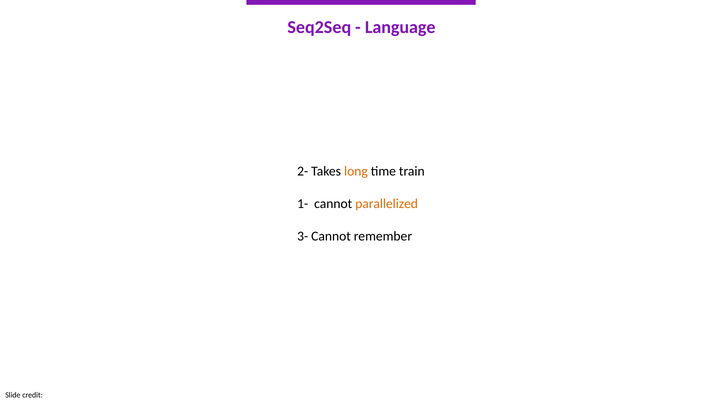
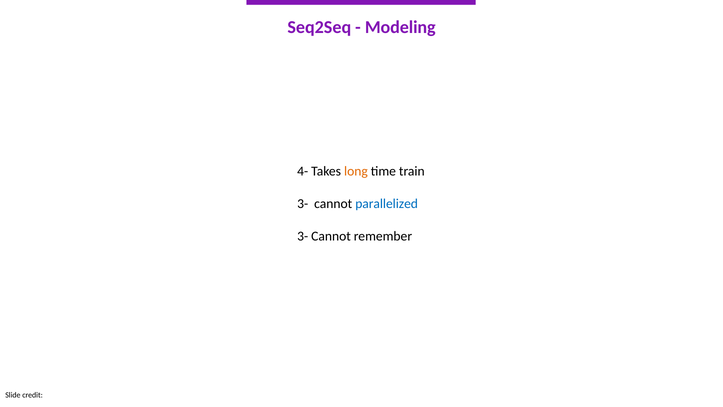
Language: Language -> Modeling (400, 27)
2-: 2- -> 4- (303, 171)
1-: 1- -> 3- (303, 204)
parallelized colour: orange -> blue (387, 204)
